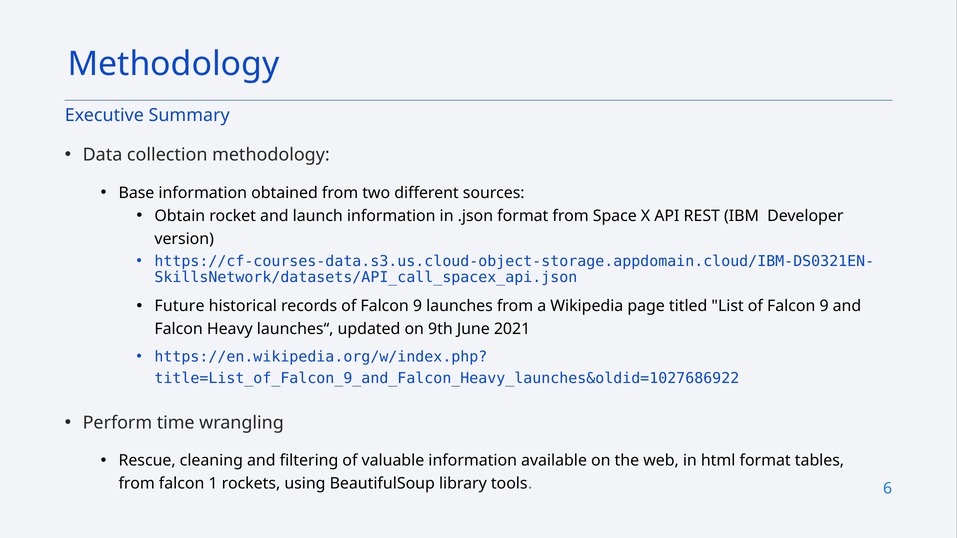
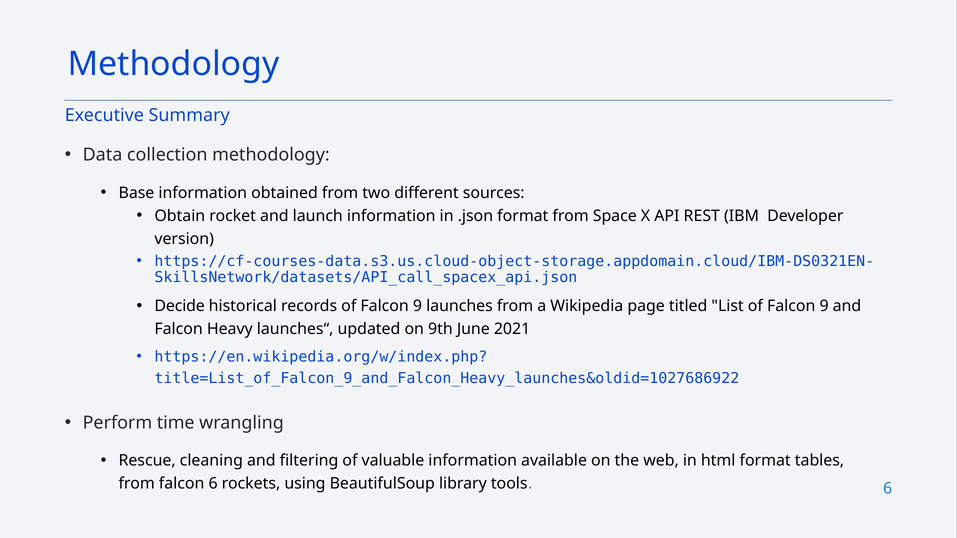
Future: Future -> Decide (180, 306)
falcon 1: 1 -> 6 (213, 484)
